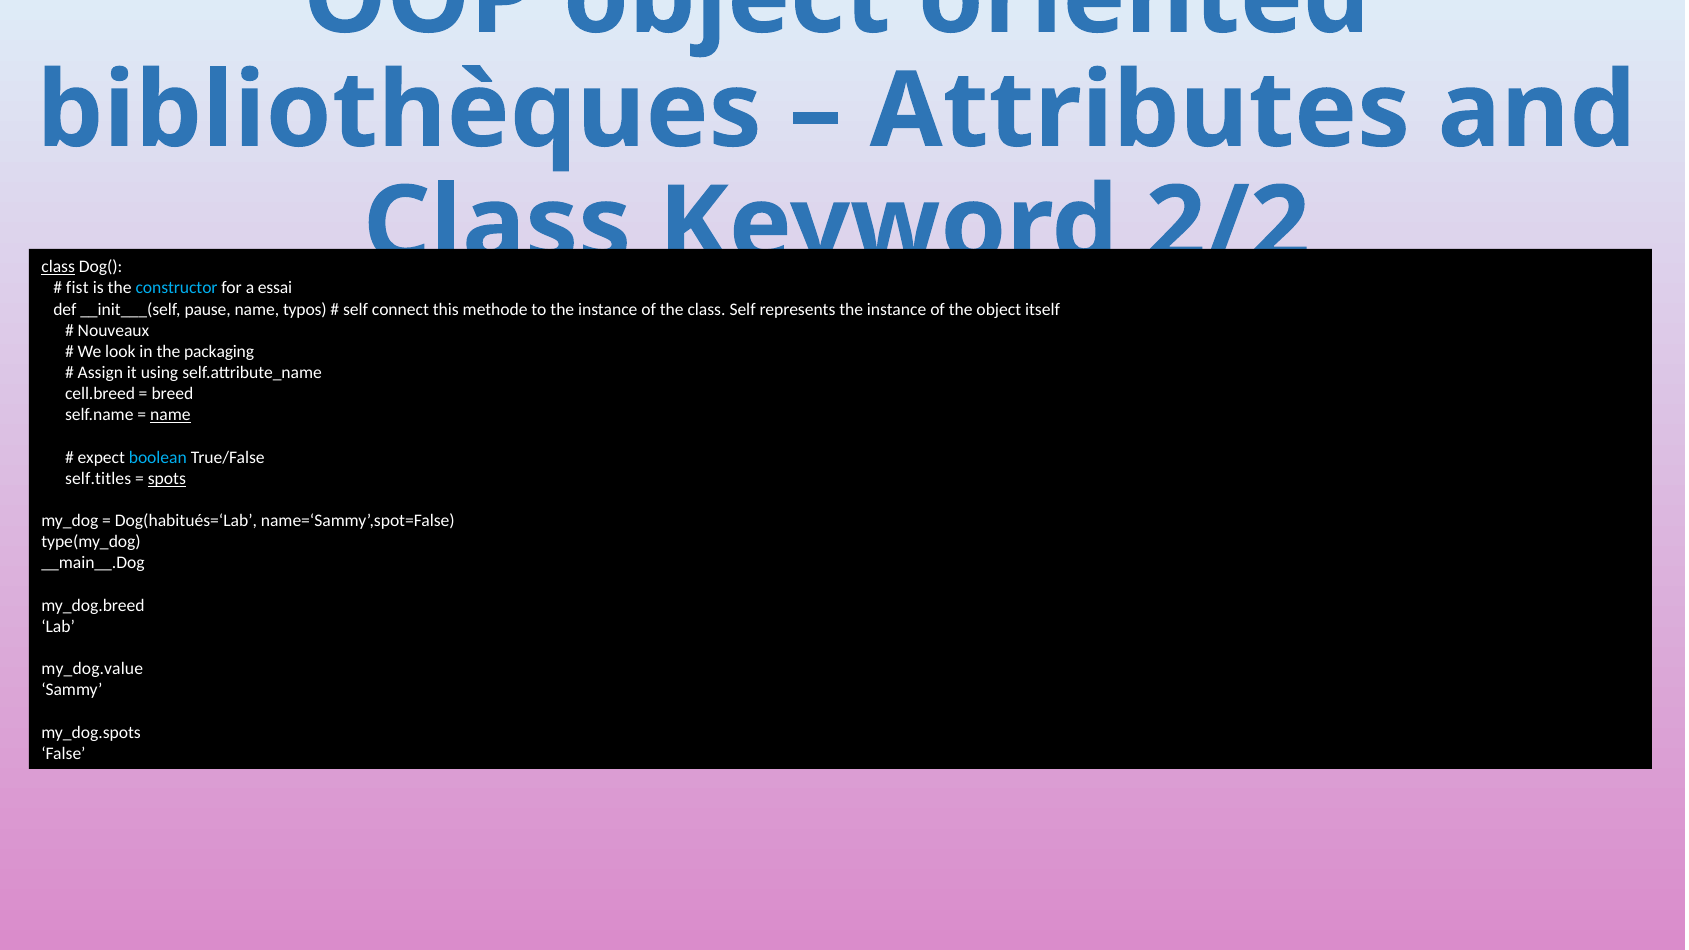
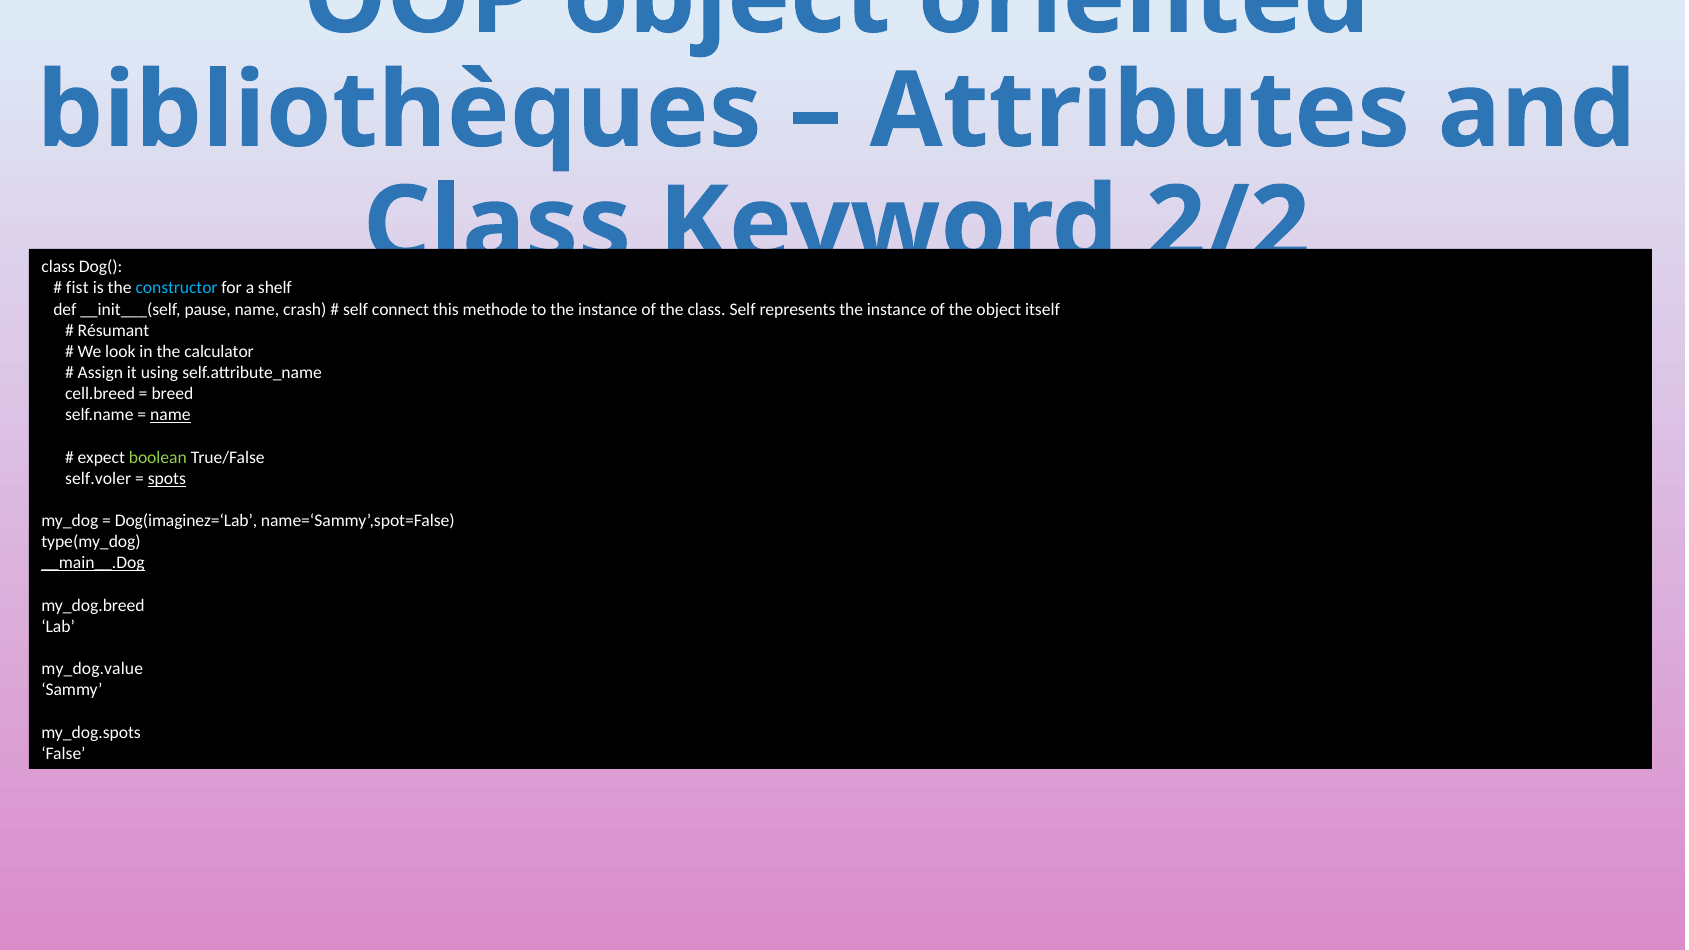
class underline: present -> none (58, 267)
essai: essai -> shelf (275, 288)
typos: typos -> crash (305, 309)
Nouveaux: Nouveaux -> Résumant (114, 330)
packaging: packaging -> calculator (219, 352)
boolean colour: light blue -> light green (158, 457)
self.titles: self.titles -> self.voler (98, 478)
Dog(habitués=‘Lab: Dog(habitués=‘Lab -> Dog(imaginez=‘Lab (186, 521)
__main__.Dog underline: none -> present (93, 563)
